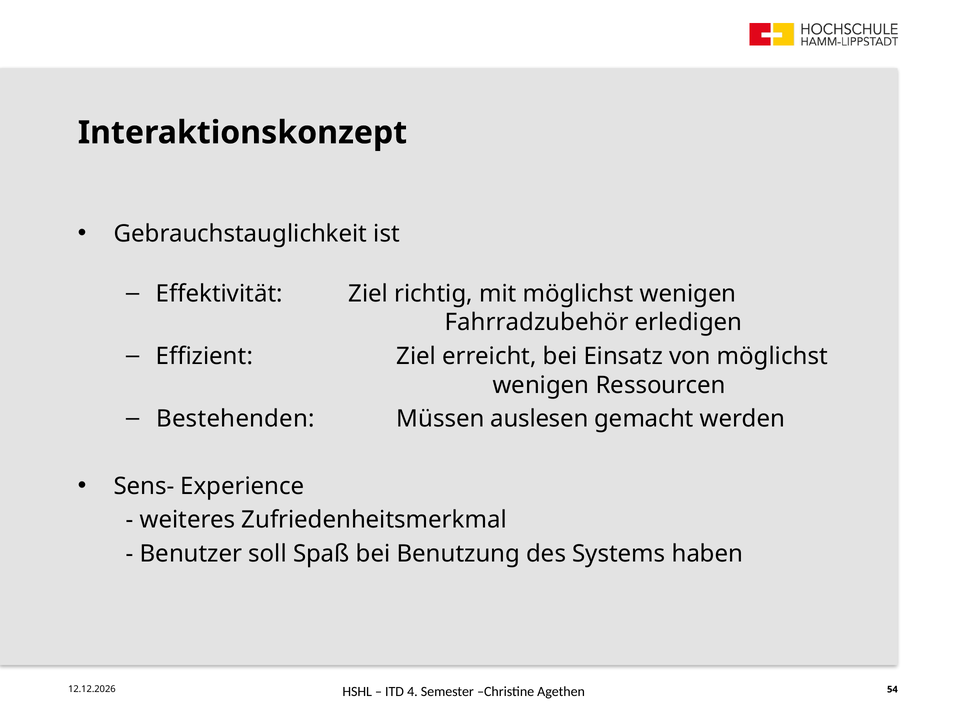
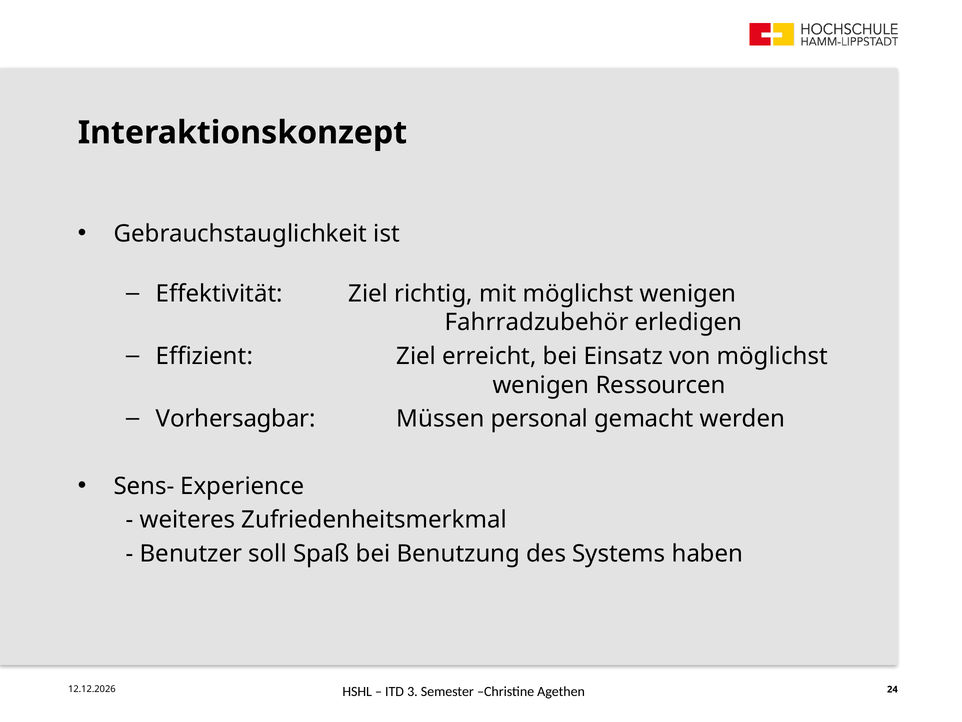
Bestehenden: Bestehenden -> Vorhersagbar (236, 419)
auslesen: auslesen -> personal (539, 419)
4: 4 -> 3 (412, 691)
54: 54 -> 24 (892, 689)
